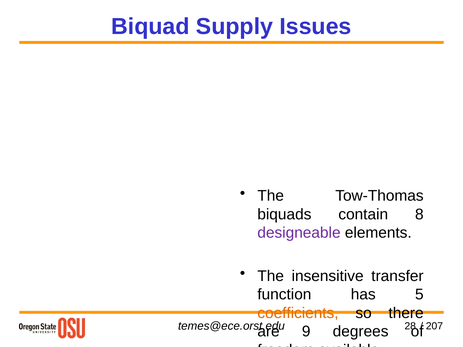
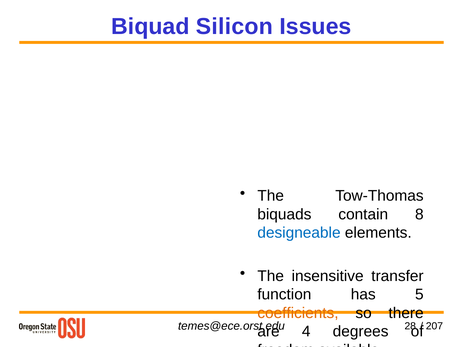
Supply: Supply -> Silicon (234, 27)
designeable colour: purple -> blue (299, 233)
9: 9 -> 4 (306, 332)
